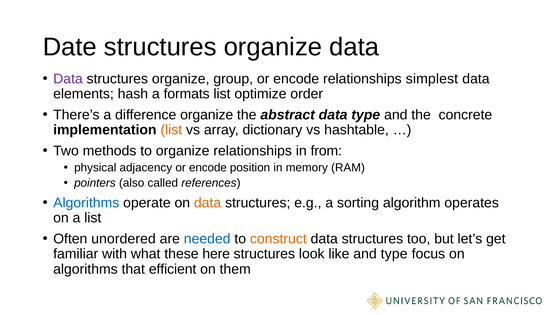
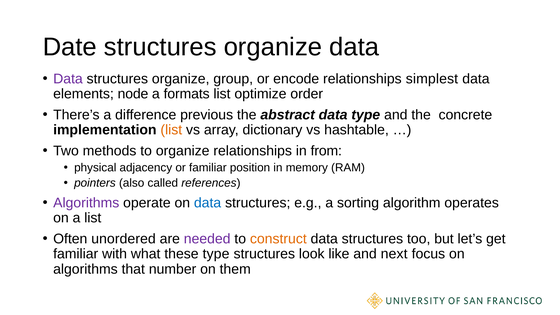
hash: hash -> node (133, 94)
difference organize: organize -> previous (207, 115)
adjacency or encode: encode -> familiar (208, 168)
Algorithms colour: blue -> purple (86, 203)
data colour: orange -> blue (208, 203)
needed colour: blue -> purple (207, 239)
these here: here -> type (216, 254)
and type: type -> next (394, 254)
efficient: efficient -> number (173, 269)
